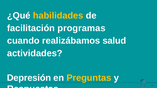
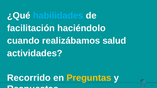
habilidades colour: yellow -> light blue (58, 16)
programas: programas -> haciéndolo (82, 28)
Depresión: Depresión -> Recorrido (29, 78)
